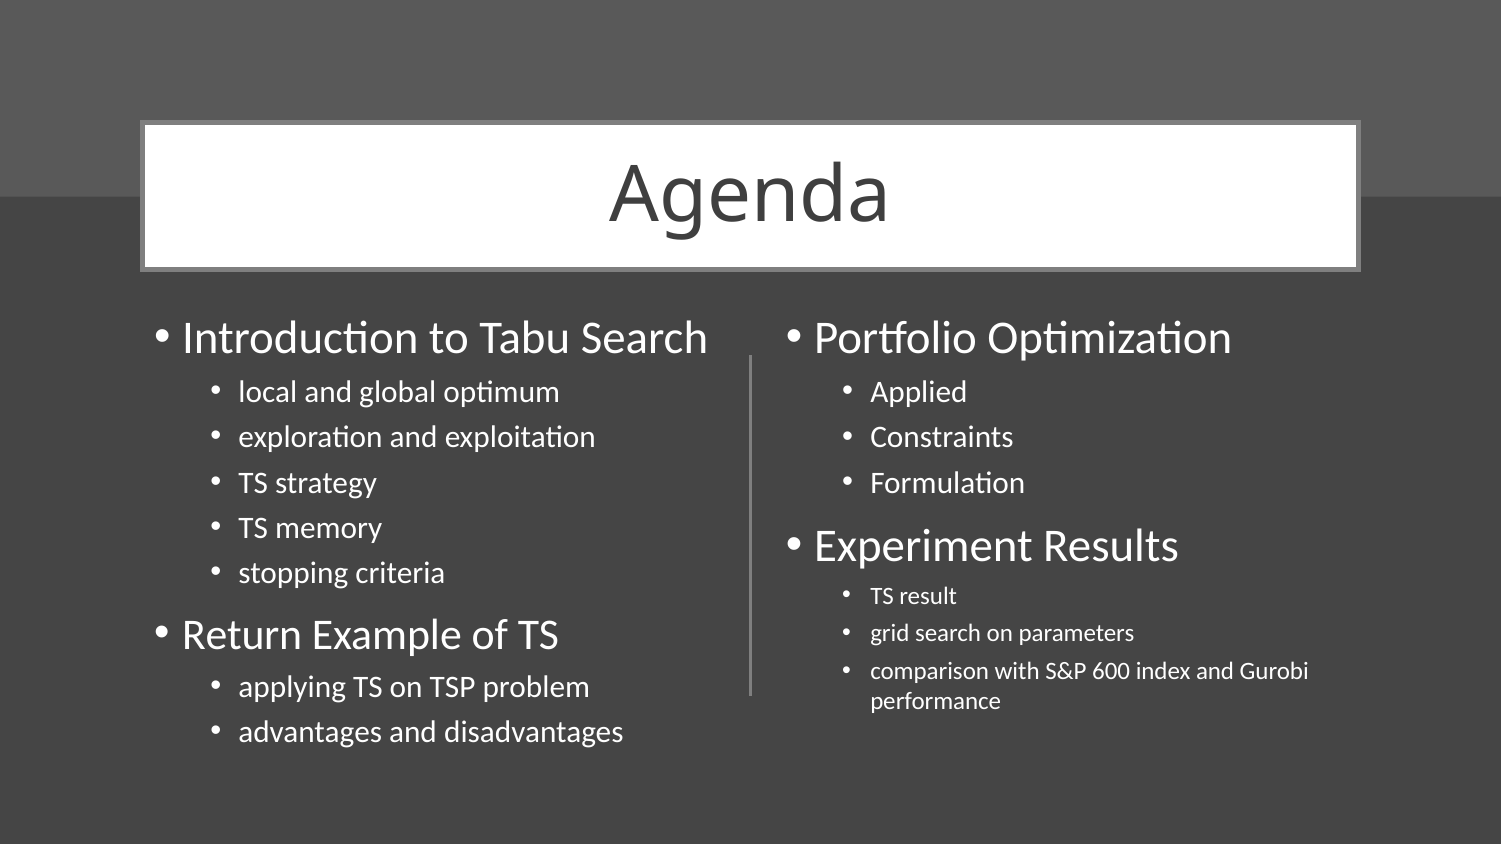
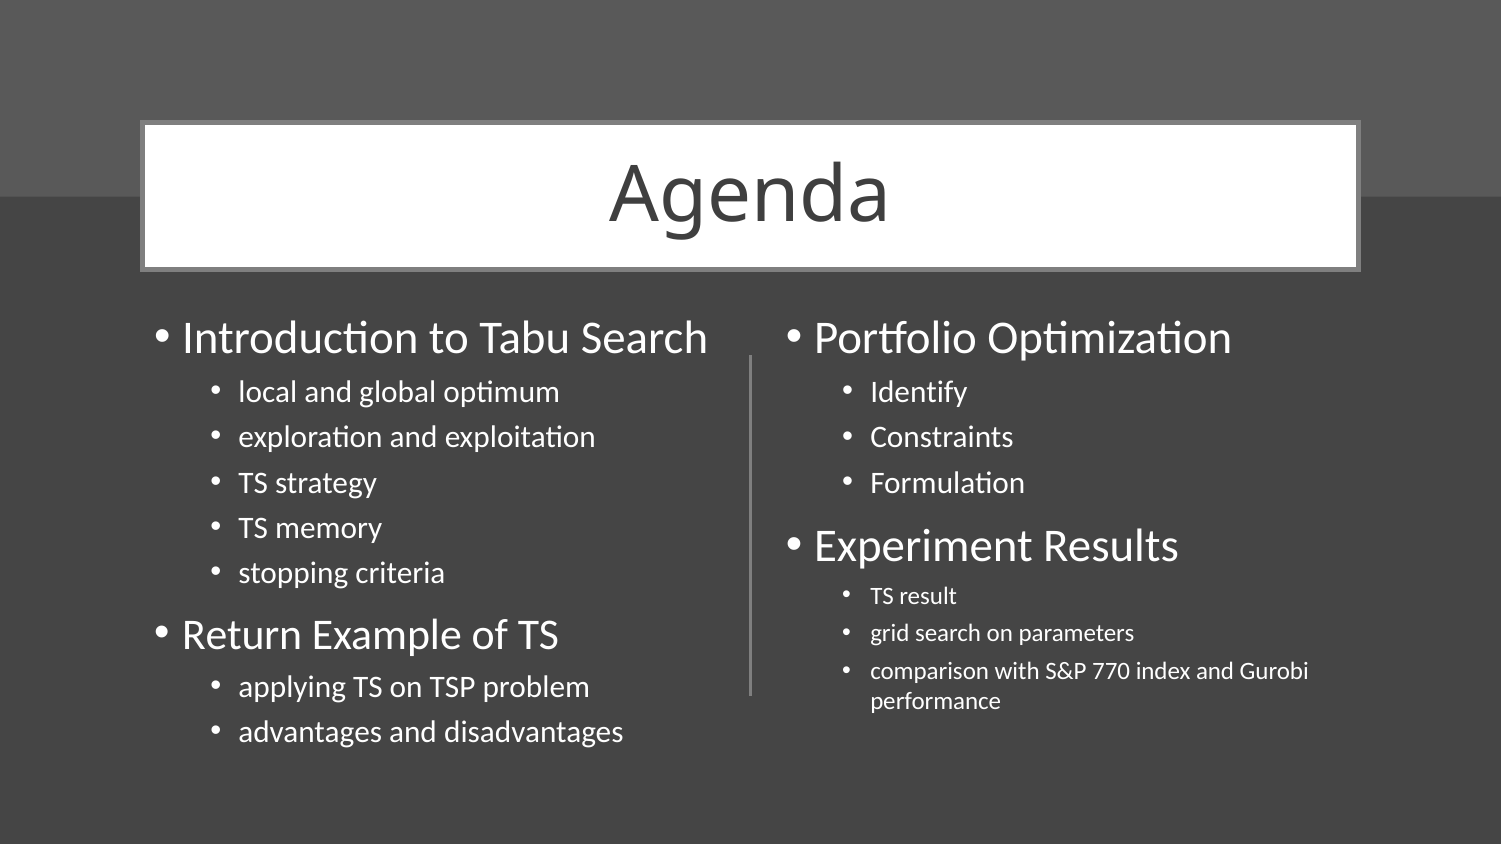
Applied: Applied -> Identify (919, 392)
600: 600 -> 770 (1111, 672)
